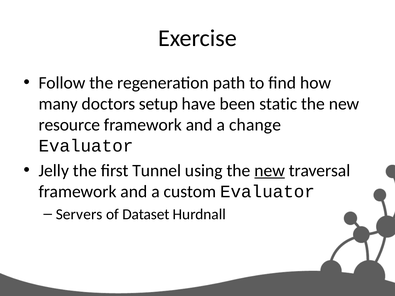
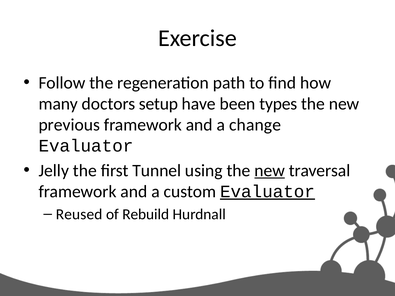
static: static -> types (278, 104)
resource: resource -> previous (69, 125)
Evaluator underline: none -> present (268, 192)
Servers: Servers -> Reused (79, 214)
Dataset: Dataset -> Rebuild (146, 214)
